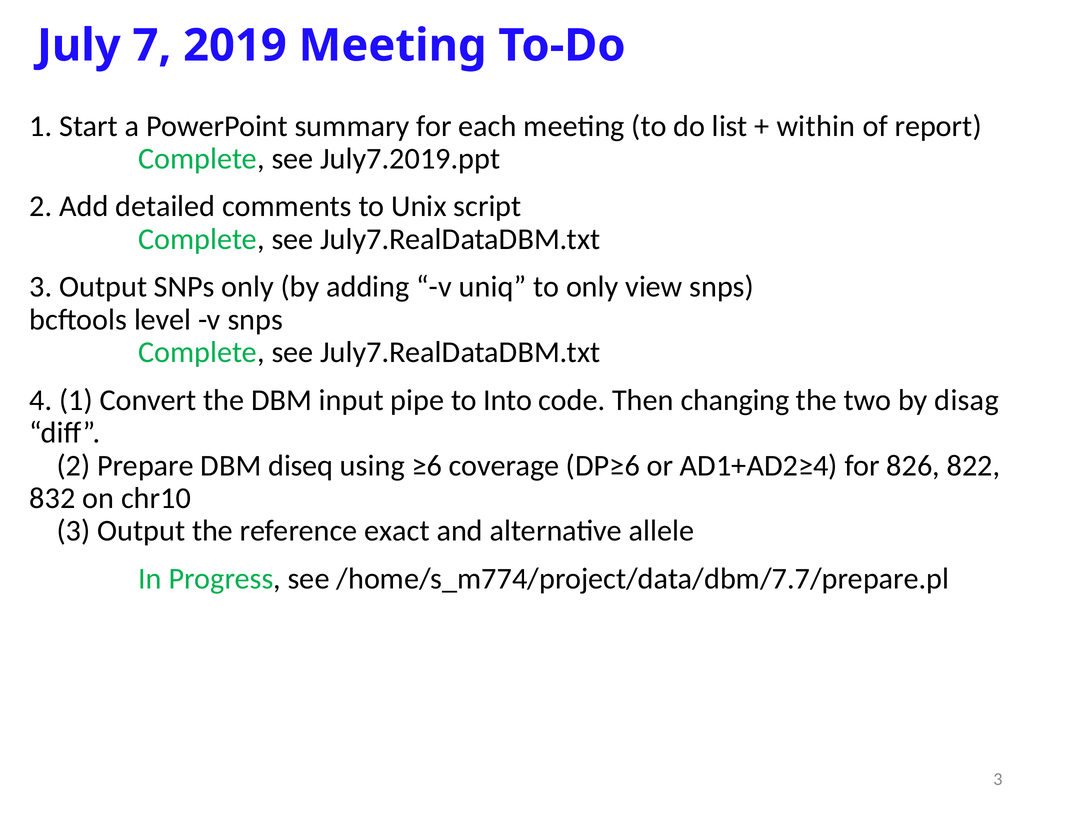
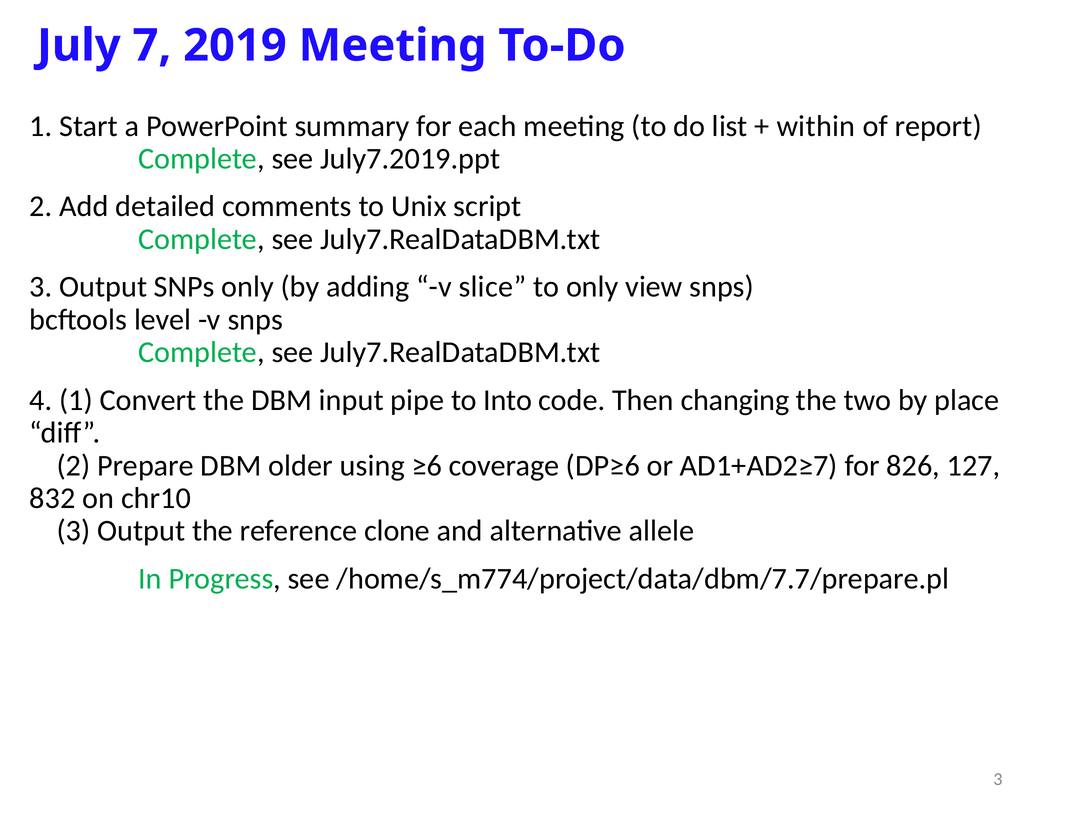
uniq: uniq -> slice (492, 287)
disag: disag -> place (967, 400)
diseq: diseq -> older (301, 466)
AD1+AD2≥4: AD1+AD2≥4 -> AD1+AD2≥7 (759, 466)
822: 822 -> 127 (973, 466)
exact: exact -> clone (397, 531)
